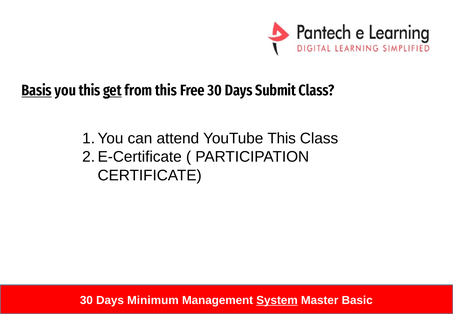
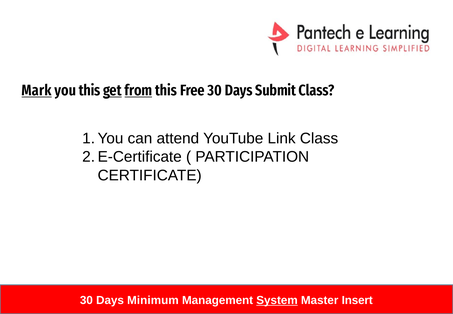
Basis: Basis -> Mark (37, 90)
from underline: none -> present (138, 90)
YouTube This: This -> Link (282, 138)
Basic: Basic -> Insert (357, 300)
